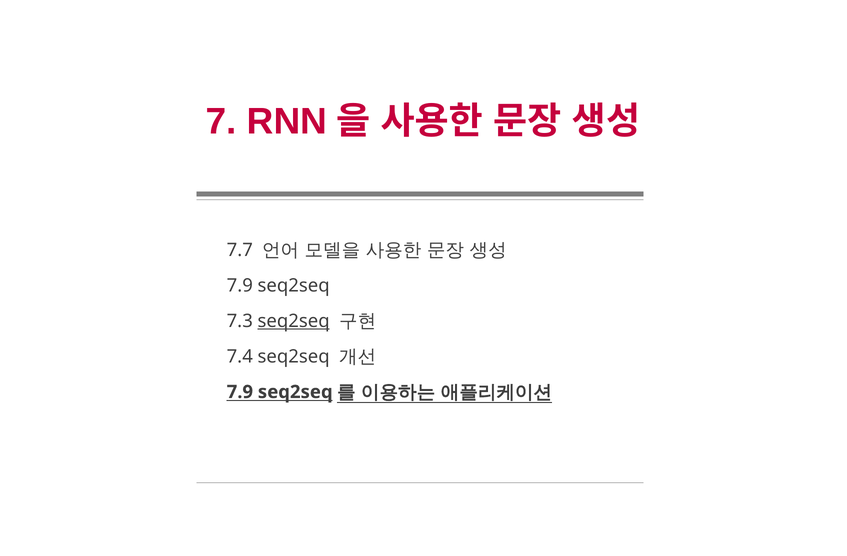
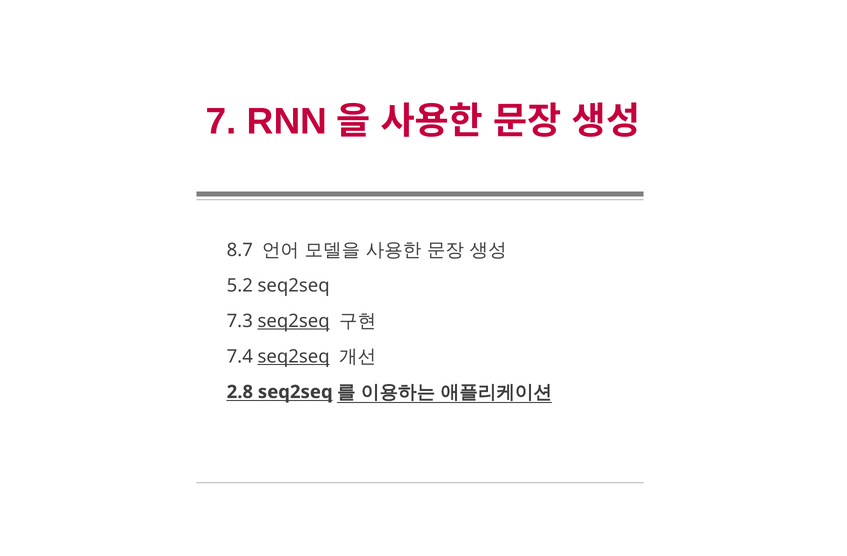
7.7: 7.7 -> 8.7 (240, 250)
7.9: 7.9 -> 5.2 (240, 286)
seq2seq underline: none -> present (294, 357)
7.9: 7.9 -> 2.8 (240, 392)
